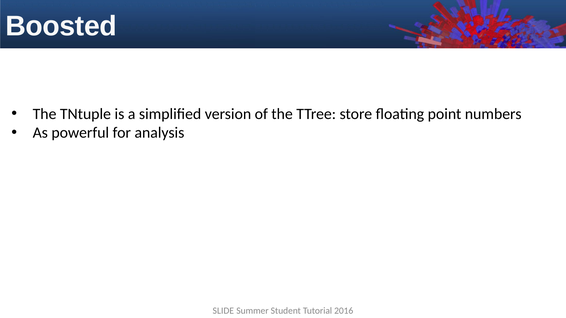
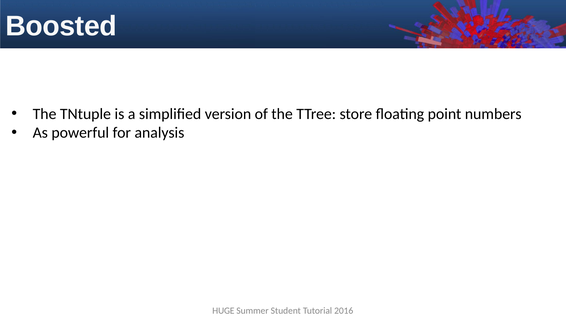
SLIDE: SLIDE -> HUGE (223, 311)
